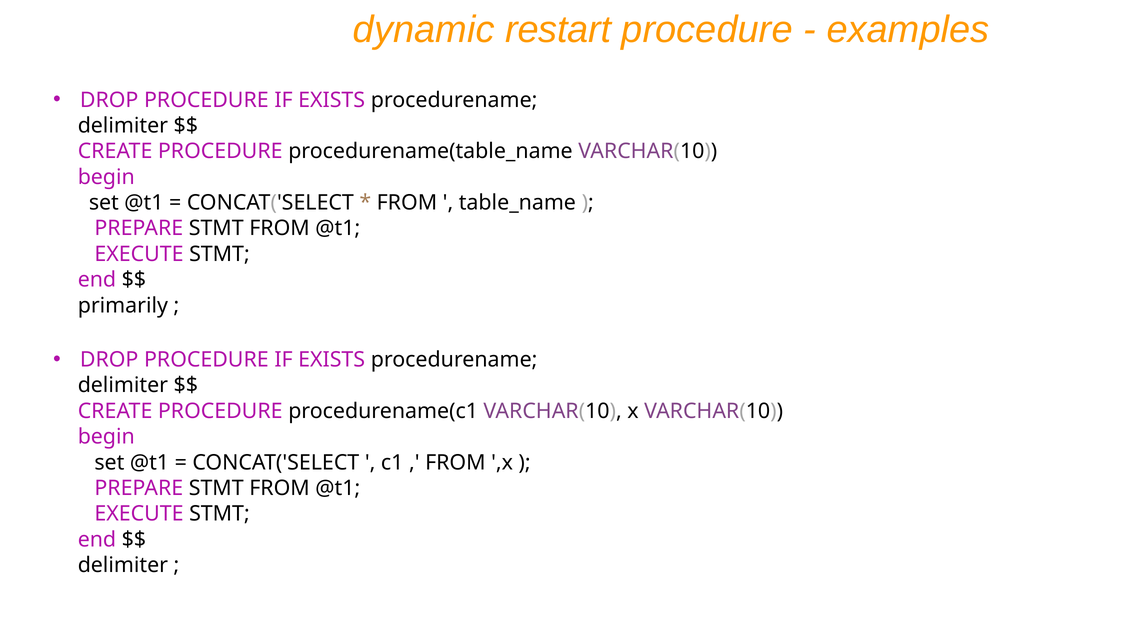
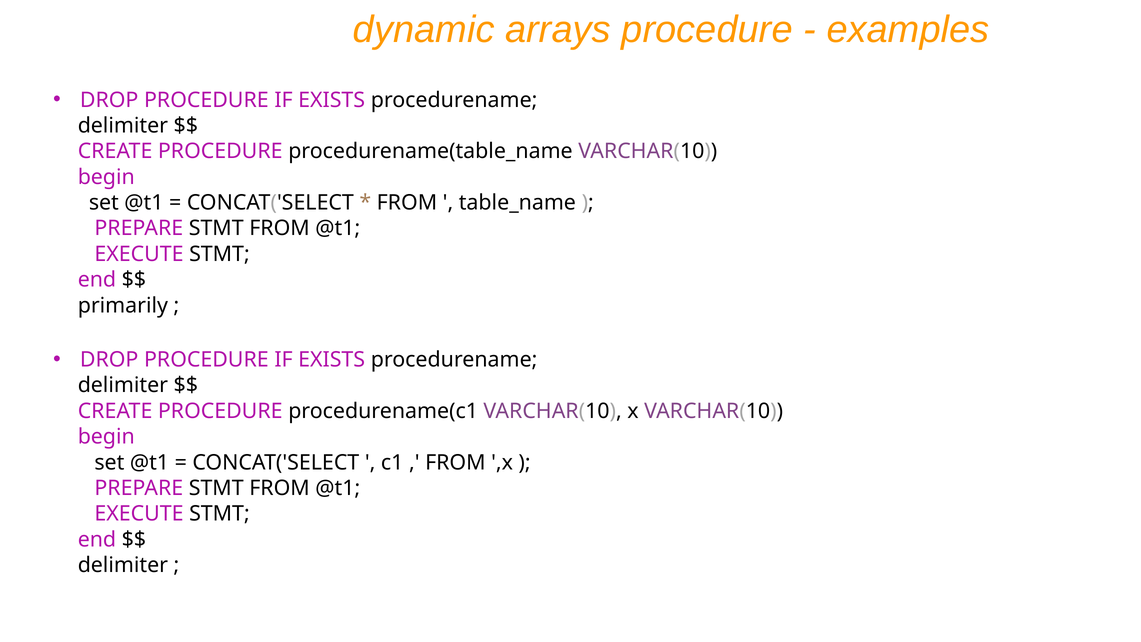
restart: restart -> arrays (558, 30)
